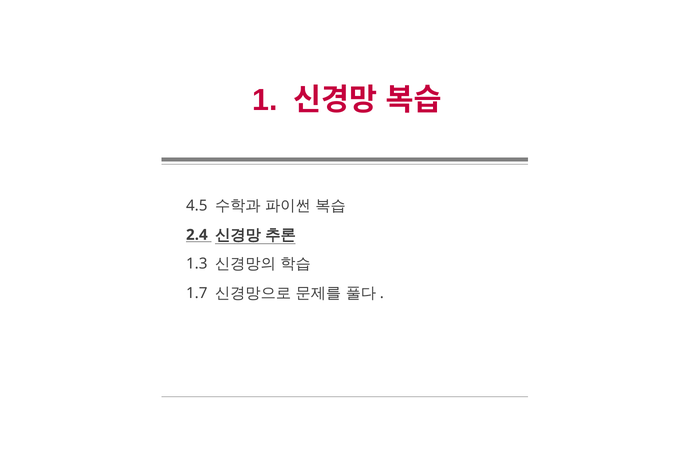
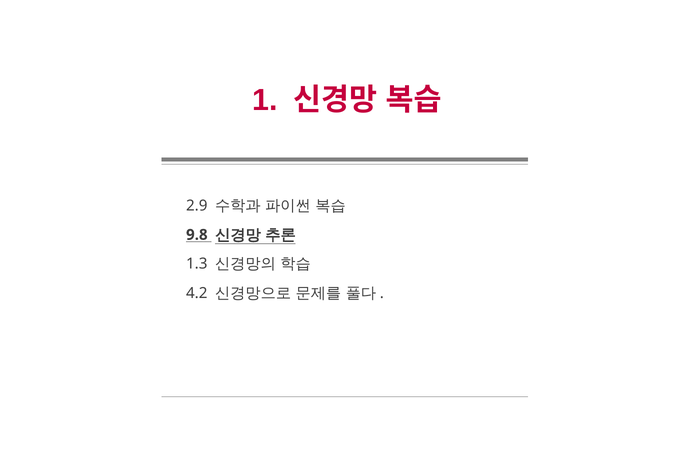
4.5: 4.5 -> 2.9 (197, 205)
2.4: 2.4 -> 9.8 (197, 235)
1.7: 1.7 -> 4.2 (197, 293)
